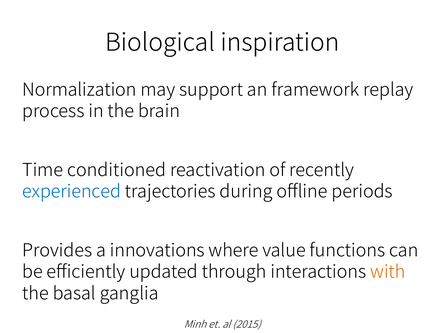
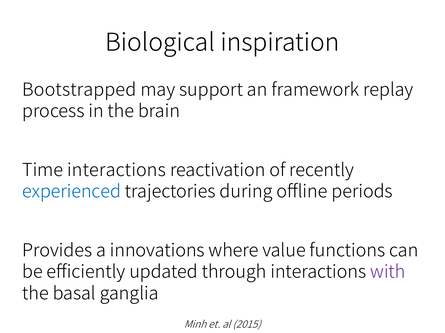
Normalization: Normalization -> Bootstrapped (79, 90)
Time conditioned: conditioned -> interactions (117, 171)
with colour: orange -> purple (388, 273)
